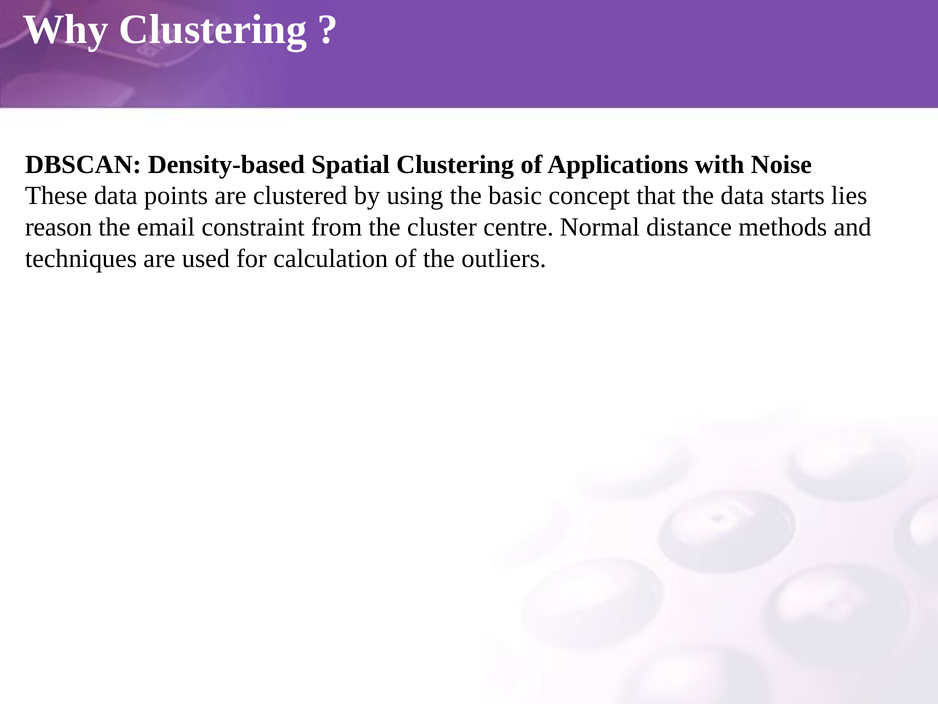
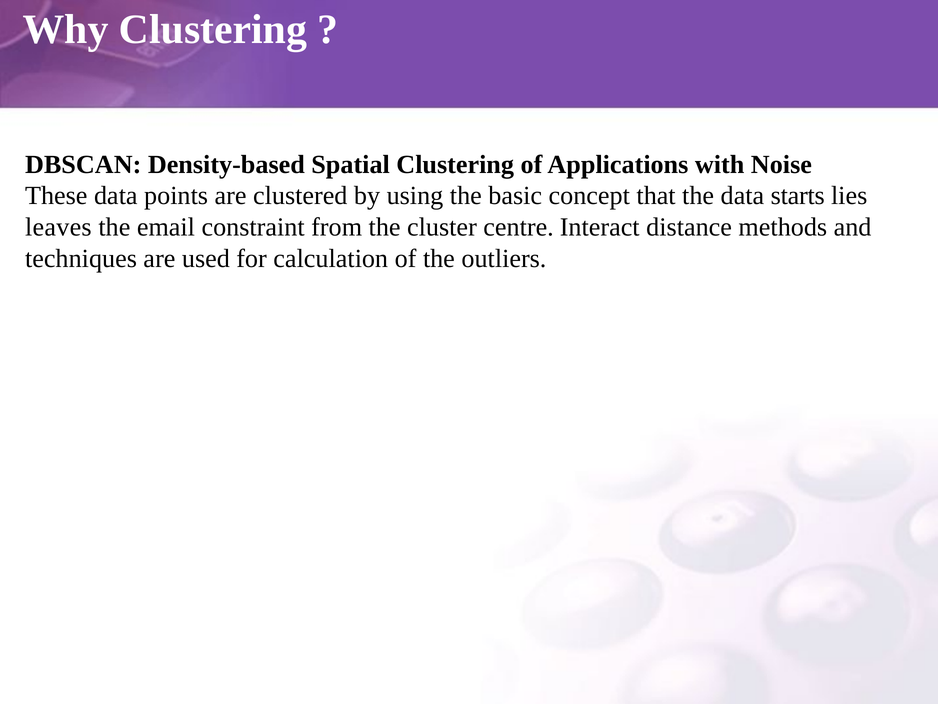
reason: reason -> leaves (58, 227)
Normal: Normal -> Interact (600, 227)
